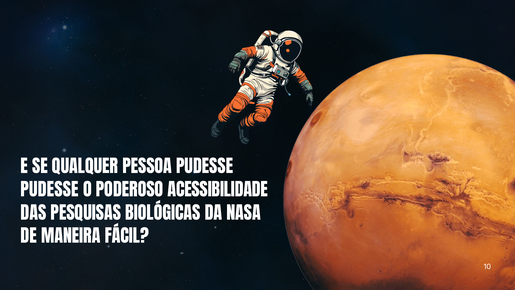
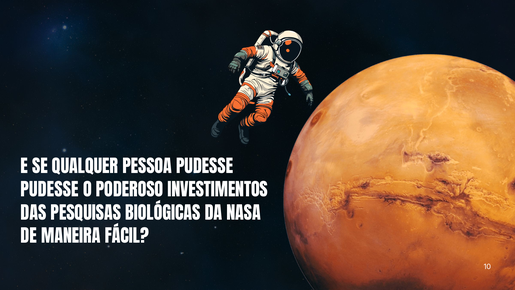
ACESSIBILIDADE: ACESSIBILIDADE -> INVESTIMENTOS (218, 190)
